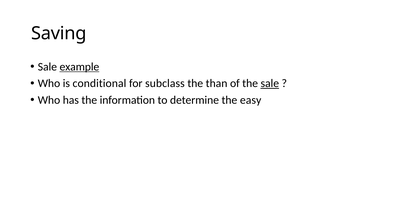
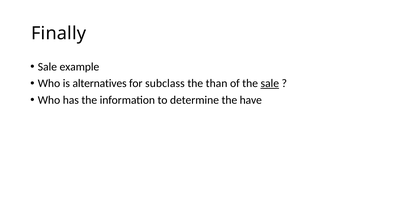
Saving: Saving -> Finally (59, 33)
example underline: present -> none (79, 67)
conditional: conditional -> alternatives (100, 83)
easy: easy -> have (251, 100)
